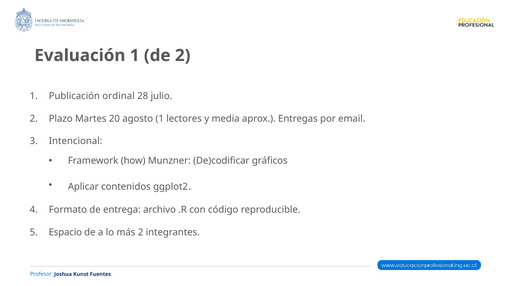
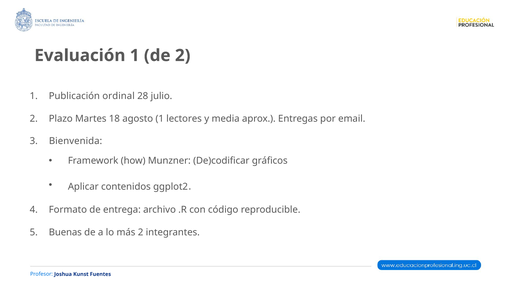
20: 20 -> 18 (114, 119)
Intencional: Intencional -> Bienvenida (76, 141)
Espacio: Espacio -> Buenas (65, 232)
